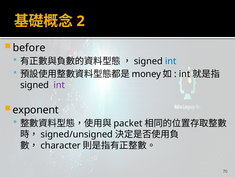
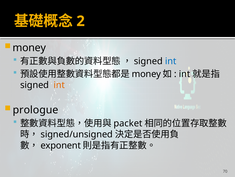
before: before -> money (29, 48)
int colour: purple -> orange (59, 85)
exponent: exponent -> prologue (36, 109)
character: character -> exponent (61, 145)
